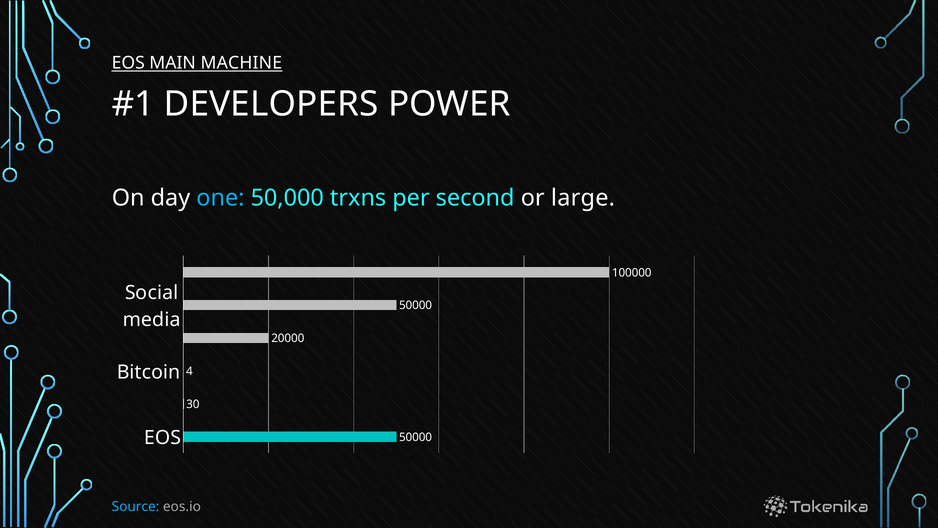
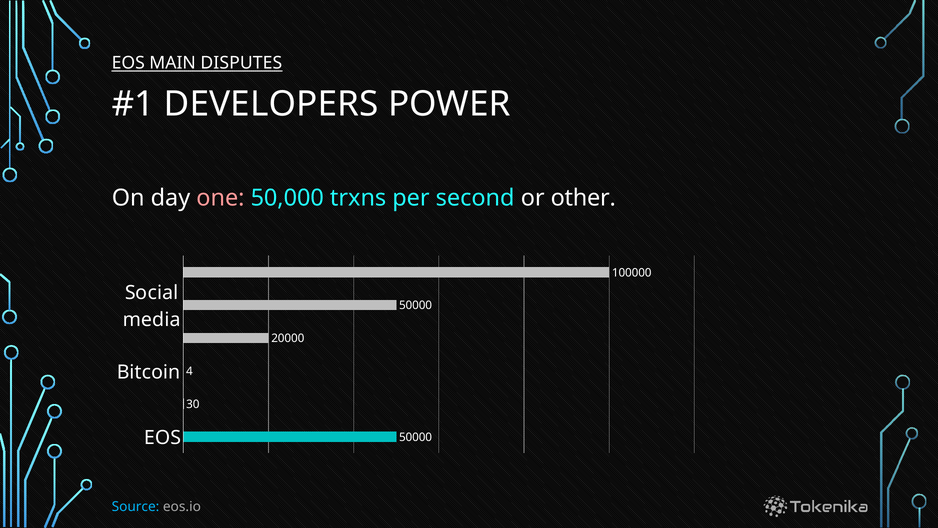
MACHINE: MACHINE -> DISPUTES (241, 63)
one colour: light blue -> pink (220, 198)
large: large -> other (583, 198)
